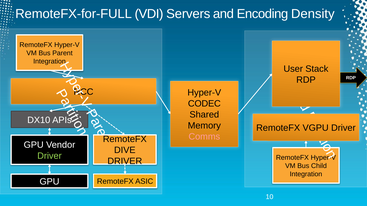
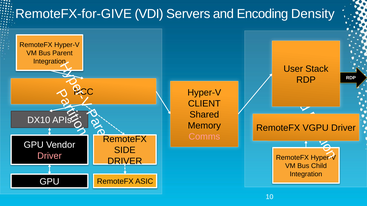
RemoteFX-for-FULL: RemoteFX-for-FULL -> RemoteFX-for-GIVE (74, 14)
CODEC: CODEC -> CLIENT (204, 104)
DIVE: DIVE -> SIDE (125, 151)
Driver colour: light green -> pink (49, 156)
